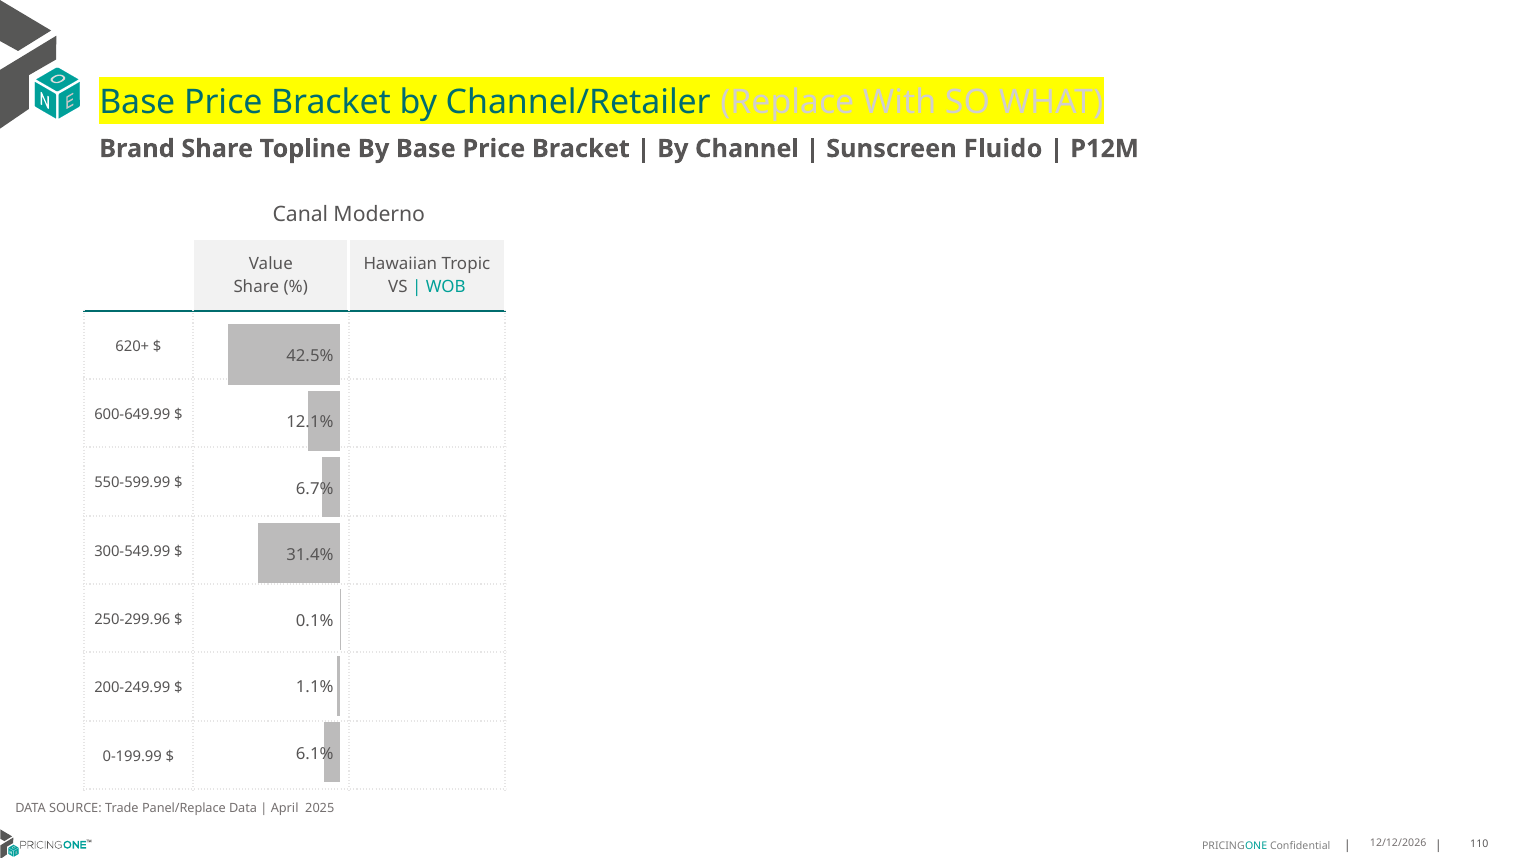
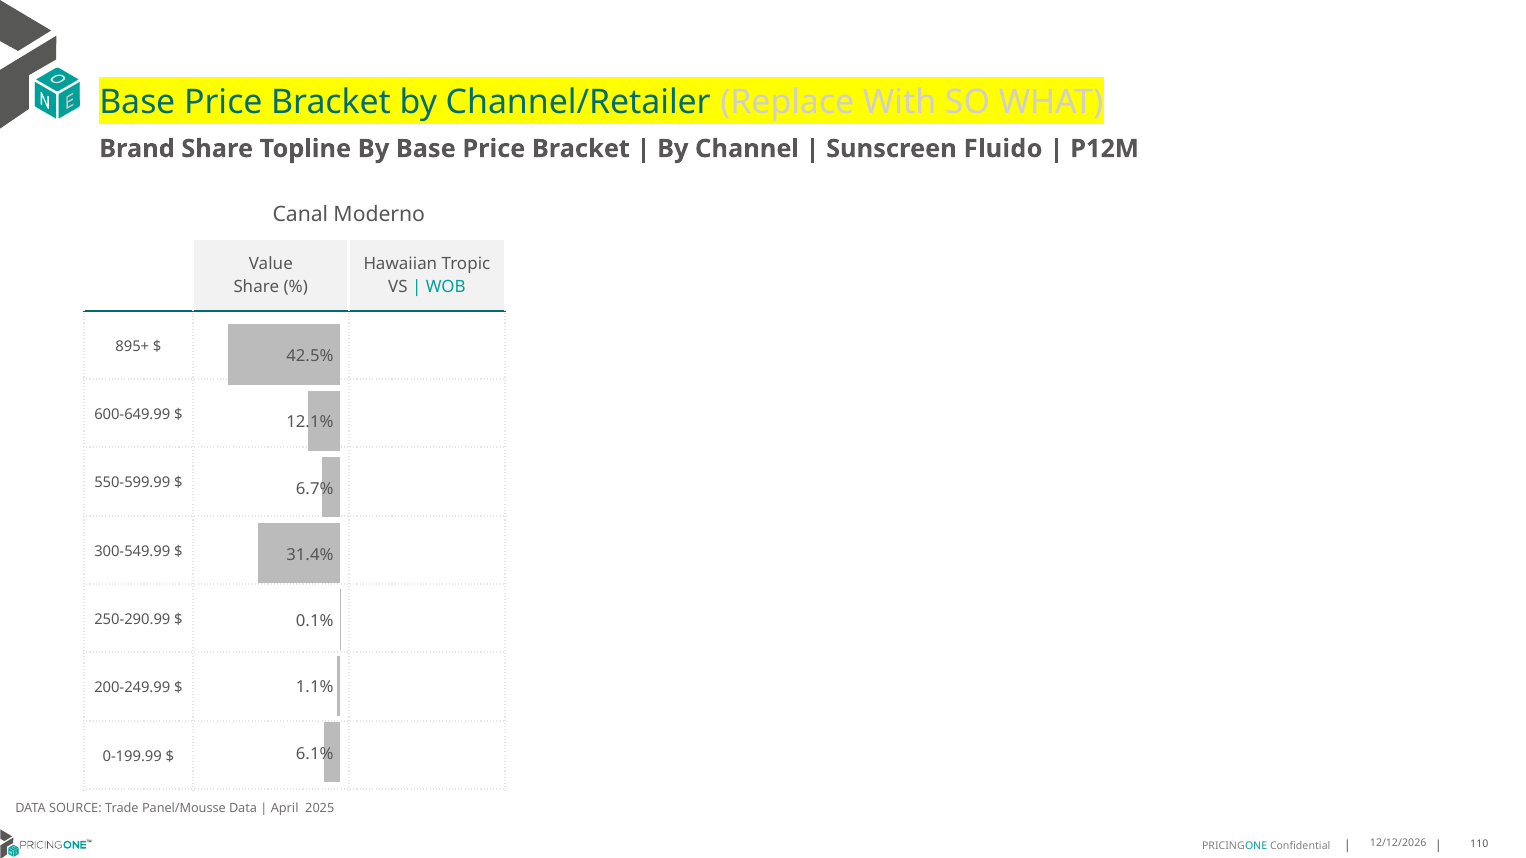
620+: 620+ -> 895+ (132, 346)
250-299.96: 250-299.96 -> 250-290.99 (132, 620)
Panel/Replace: Panel/Replace -> Panel/Mousse (184, 808)
